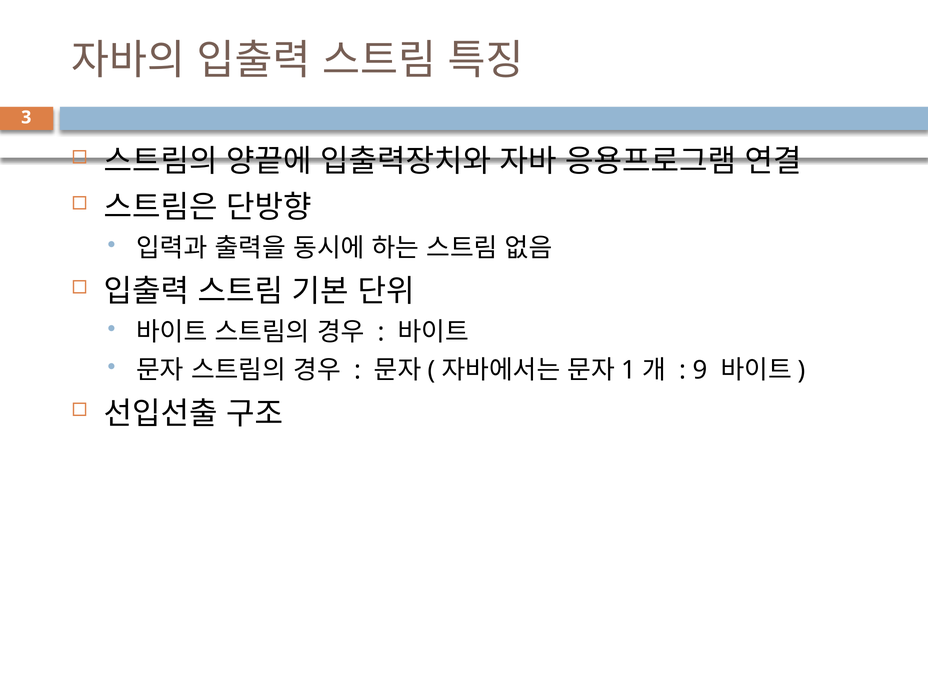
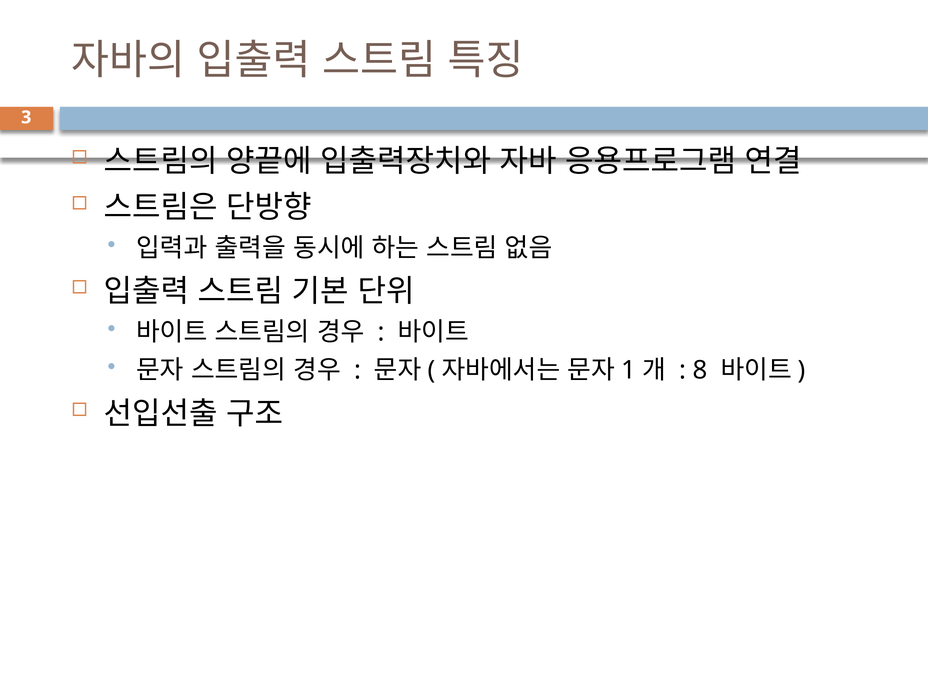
9: 9 -> 8 (700, 370)
